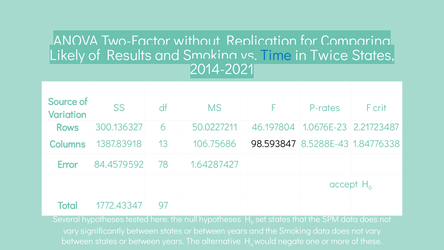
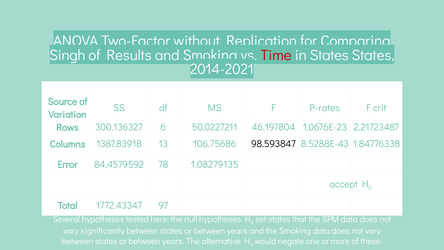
Likely: Likely -> Singh (67, 55)
Time colour: blue -> red (276, 55)
in Twice: Twice -> States (329, 55)
1.64287427: 1.64287427 -> 1.08279135 (215, 164)
